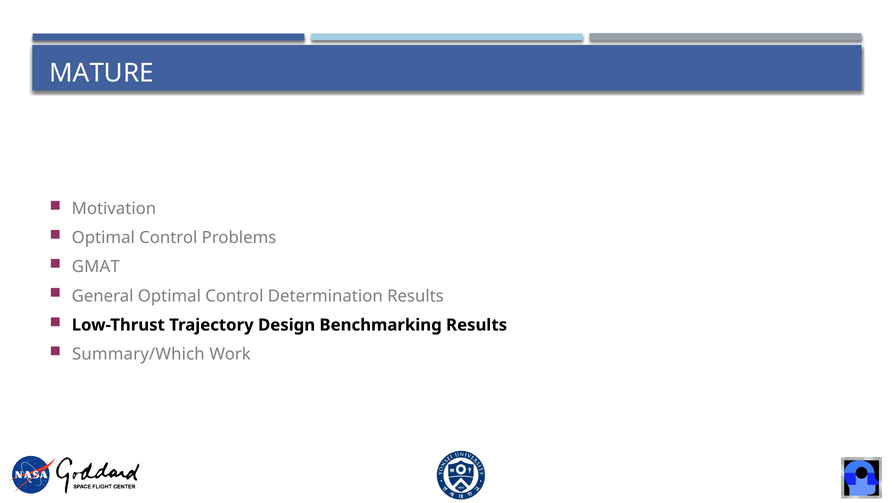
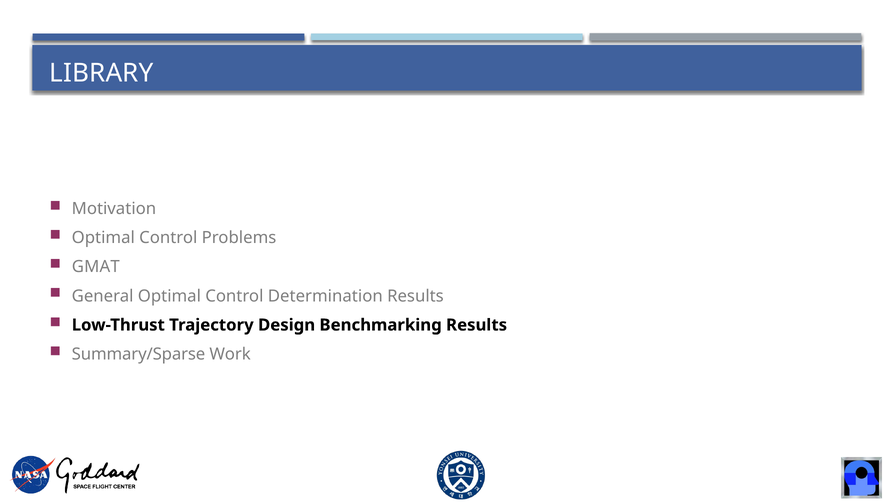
MATURE: MATURE -> LIBRARY (101, 73)
Summary/Which: Summary/Which -> Summary/Sparse (139, 354)
